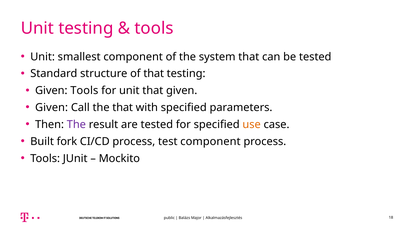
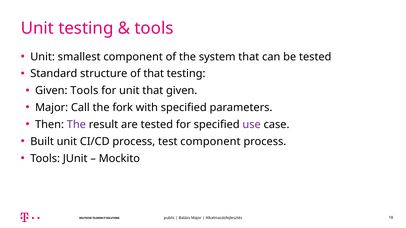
Given: Given -> Major (52, 108)
the that: that -> fork (123, 108)
use colour: orange -> purple (252, 125)
Built fork: fork -> unit (67, 142)
